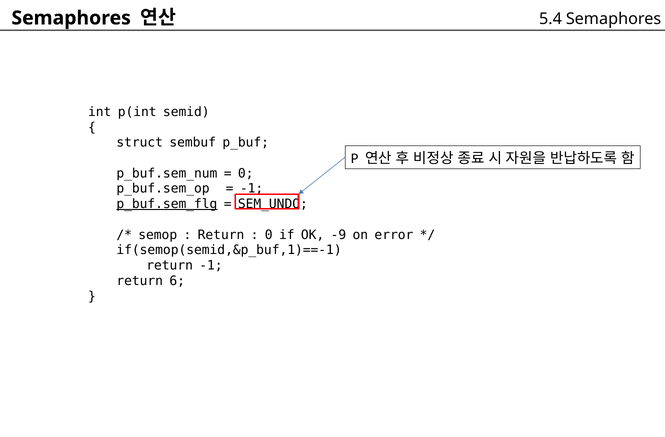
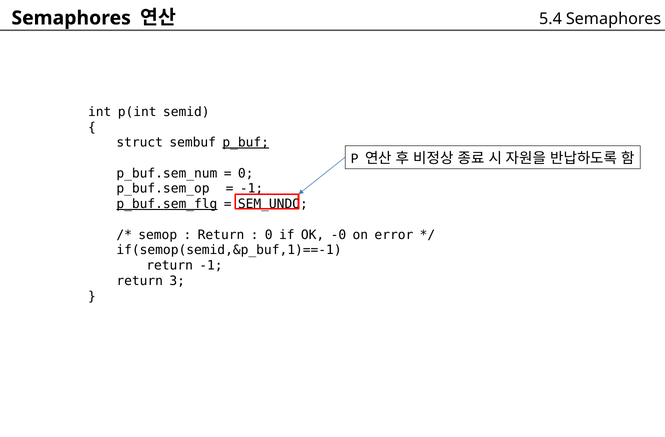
p_buf underline: none -> present (246, 142)
-9: -9 -> -0 (338, 235)
6: 6 -> 3 (177, 281)
